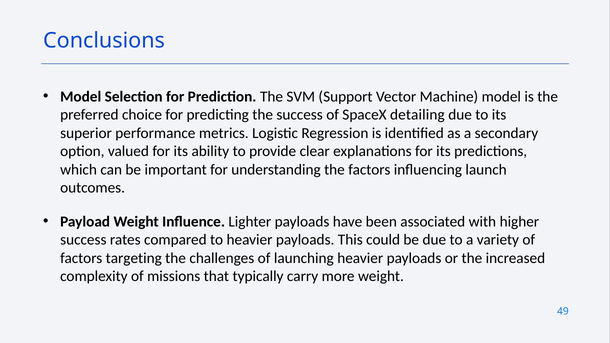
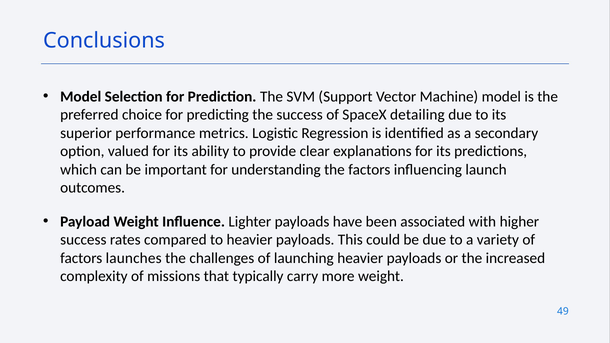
targeting: targeting -> launches (134, 258)
